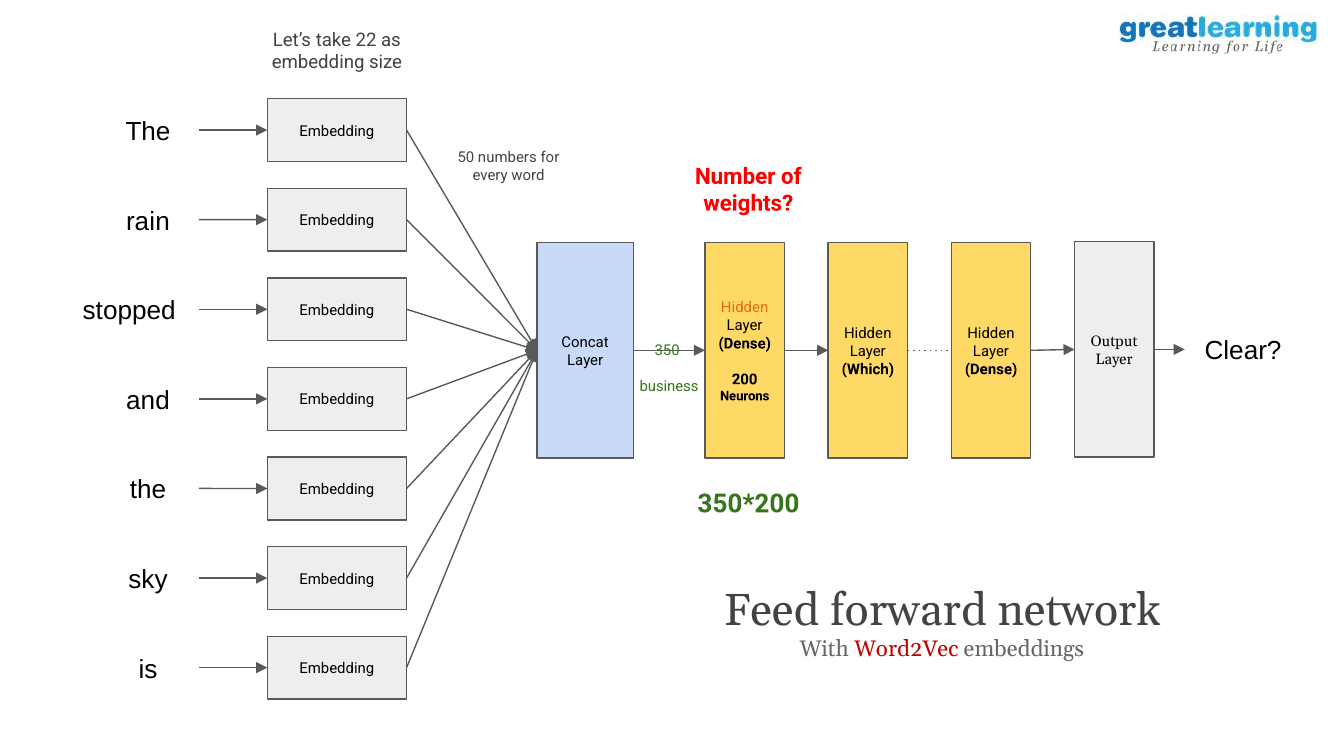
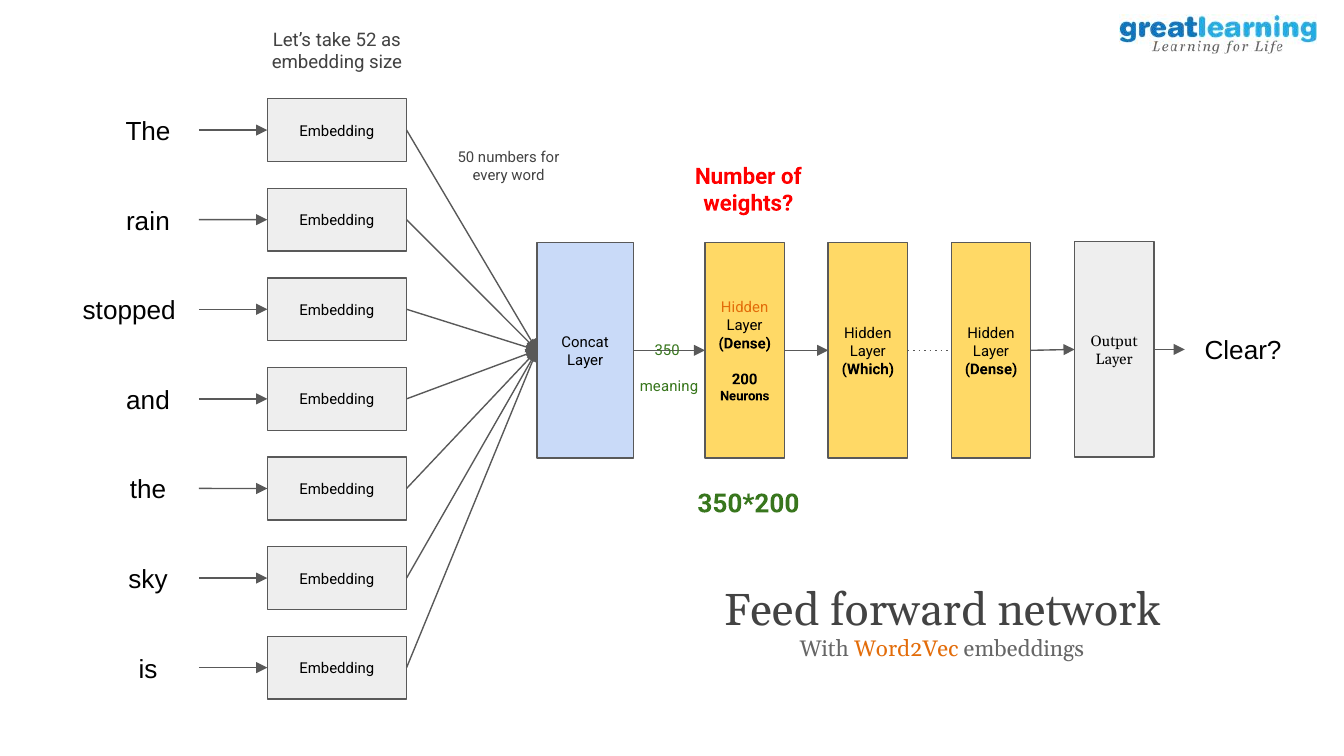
22: 22 -> 52 (366, 40)
business: business -> meaning (669, 387)
Word2Vec colour: red -> orange (906, 649)
